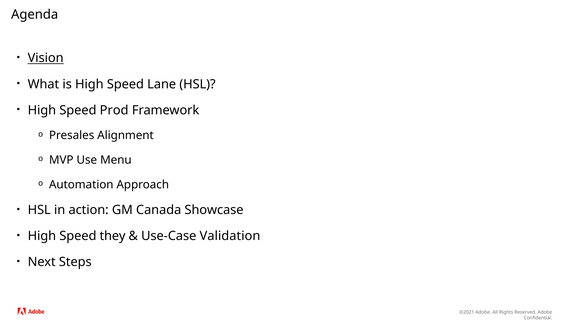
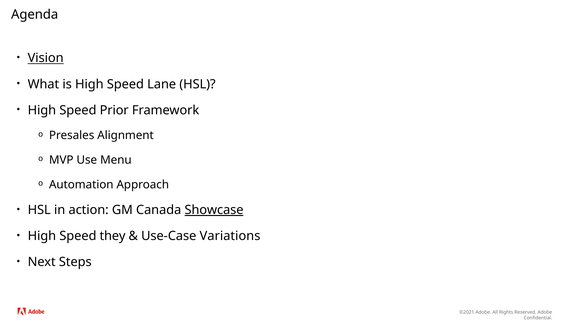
Prod: Prod -> Prior (114, 110)
Showcase underline: none -> present (214, 210)
Validation: Validation -> Variations (230, 236)
